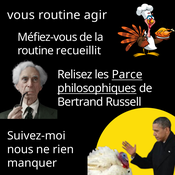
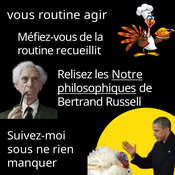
Parce: Parce -> Notre (127, 74)
nous: nous -> sous (20, 149)
